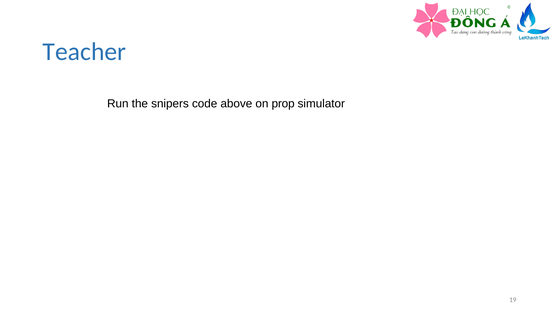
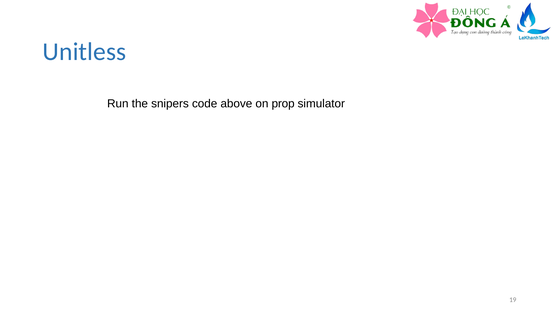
Teacher: Teacher -> Unitless (84, 52)
